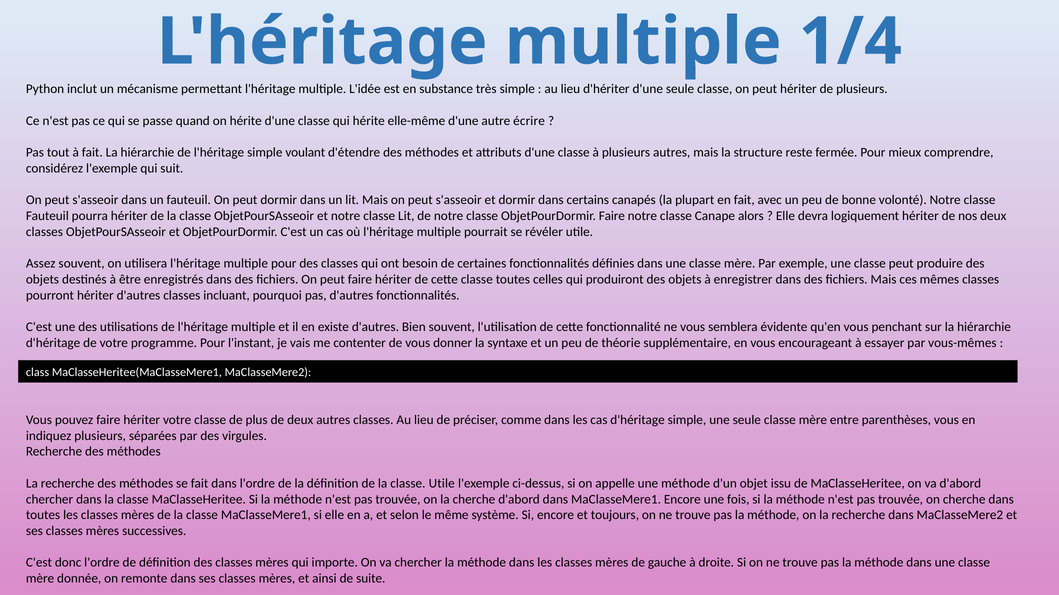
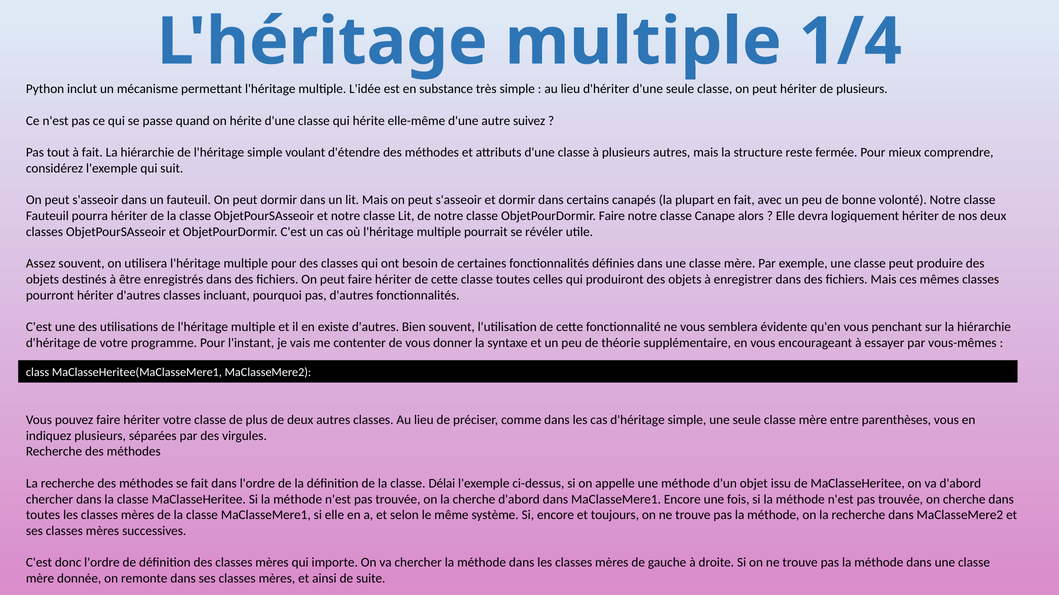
écrire: écrire -> suivez (529, 121)
classe Utile: Utile -> Délai (442, 484)
